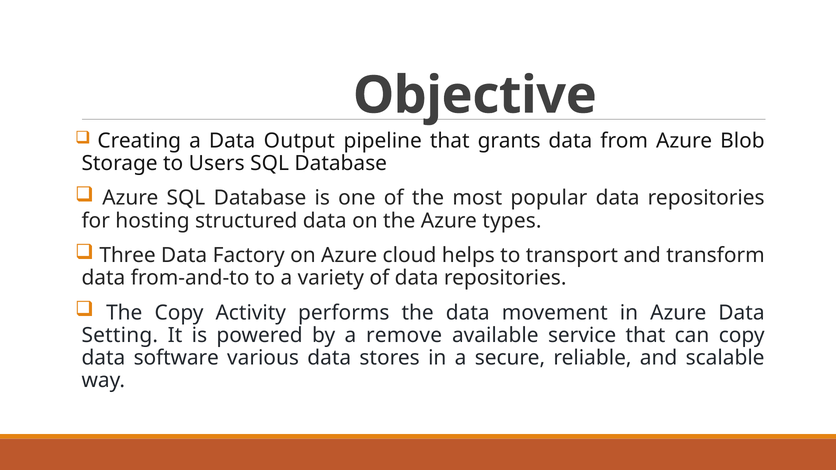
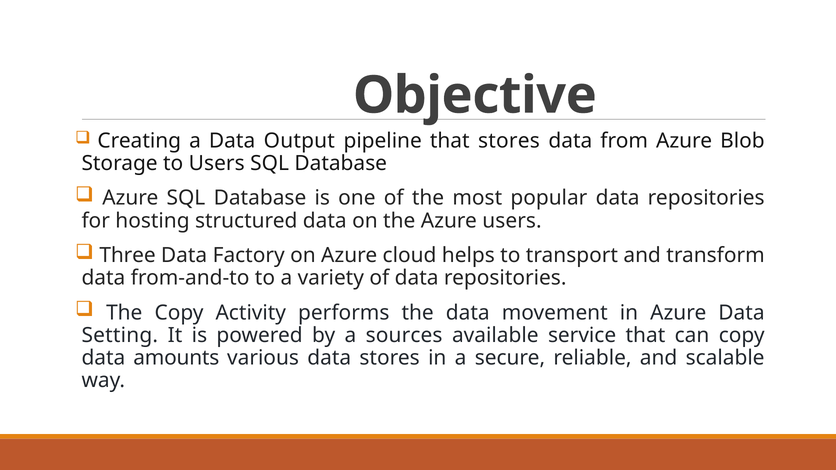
that grants: grants -> stores (509, 141)
Azure types: types -> users (512, 221)
remove: remove -> sources (404, 335)
software: software -> amounts (176, 358)
